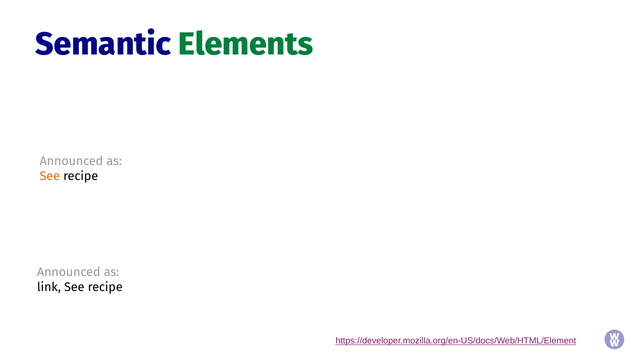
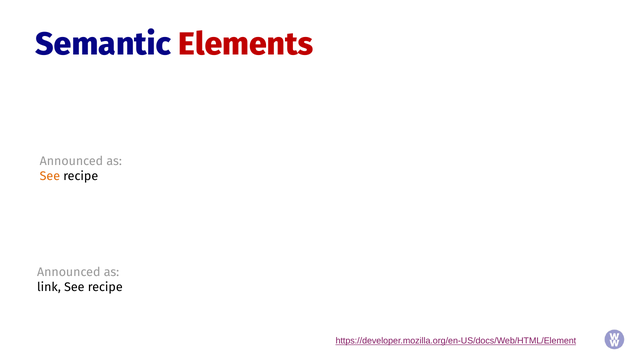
Elements colour: green -> red (246, 44)
